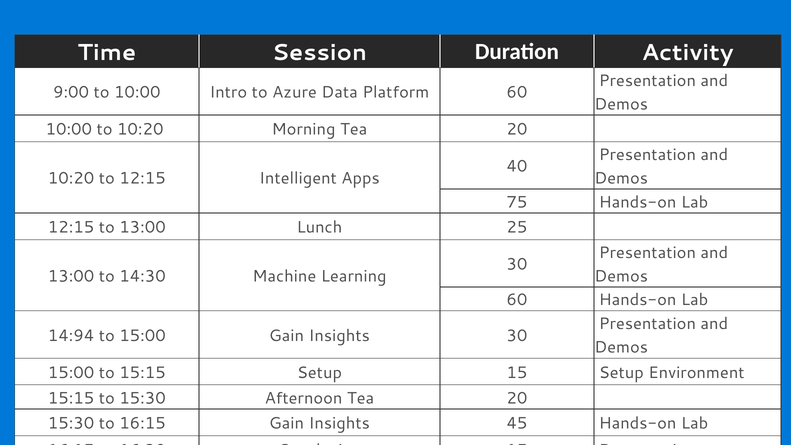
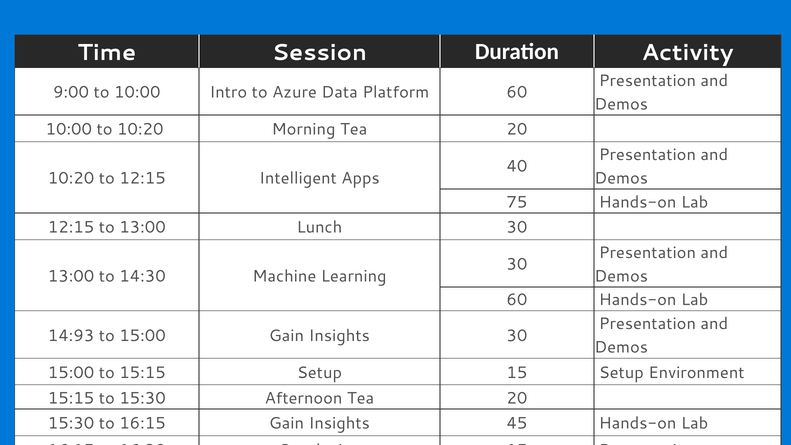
Lunch 25: 25 -> 30 (517, 227)
14:94: 14:94 -> 14:93 (71, 336)
